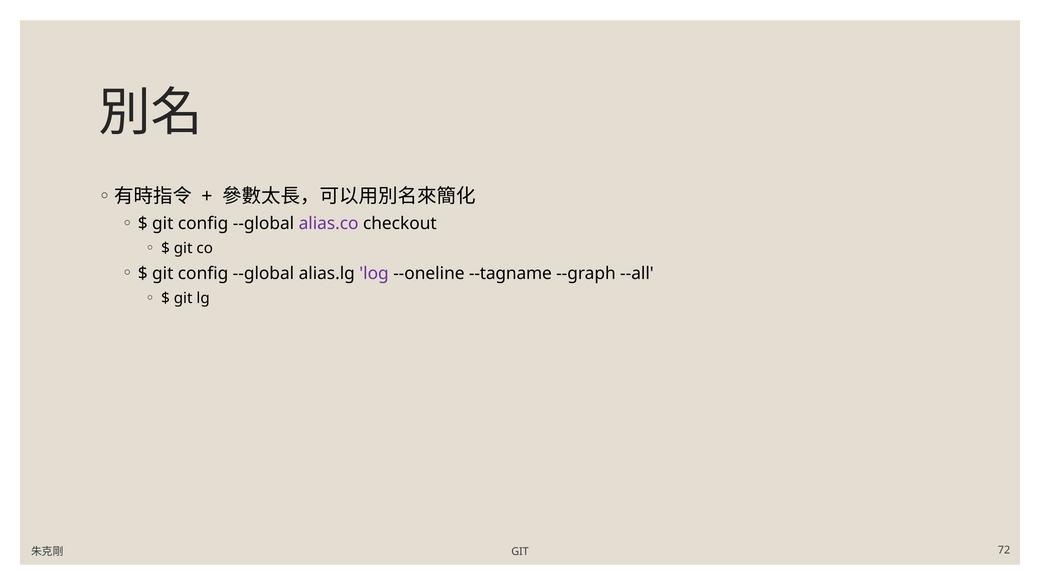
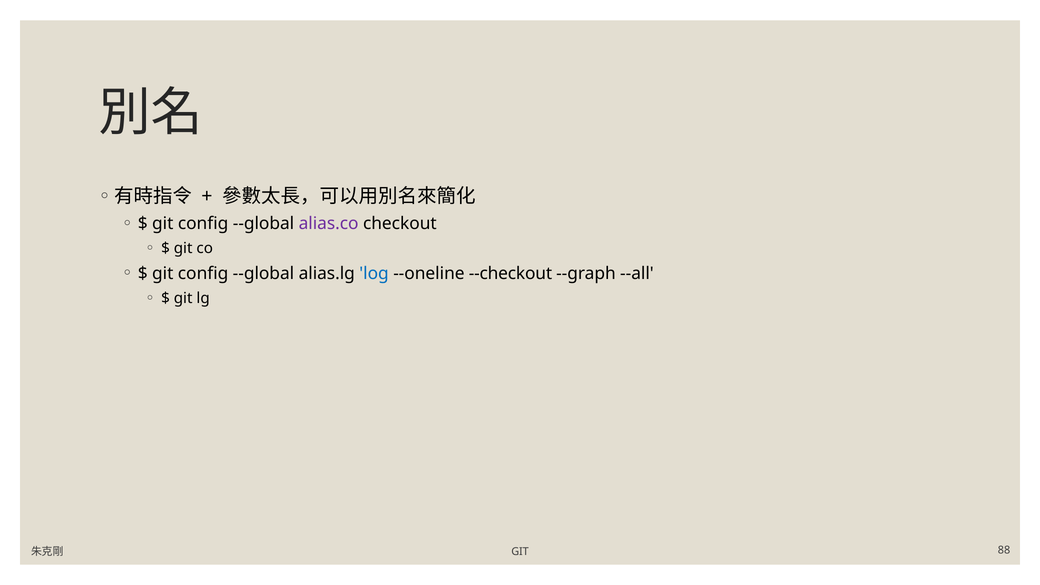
log colour: purple -> blue (374, 274)
--tagname: --tagname -> --checkout (510, 274)
72: 72 -> 88 (1004, 550)
